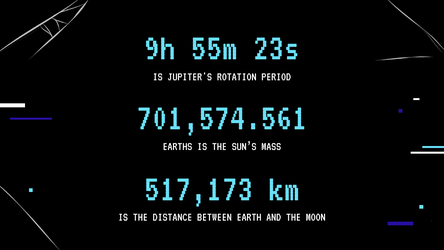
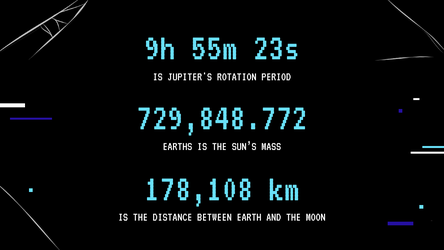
701,574.561: 701,574.561 -> 729,848.772 (222, 117)
517,173: 517,173 -> 178,108 (199, 187)
